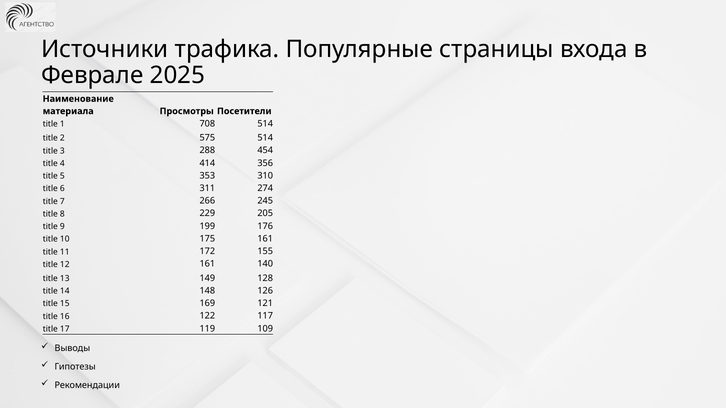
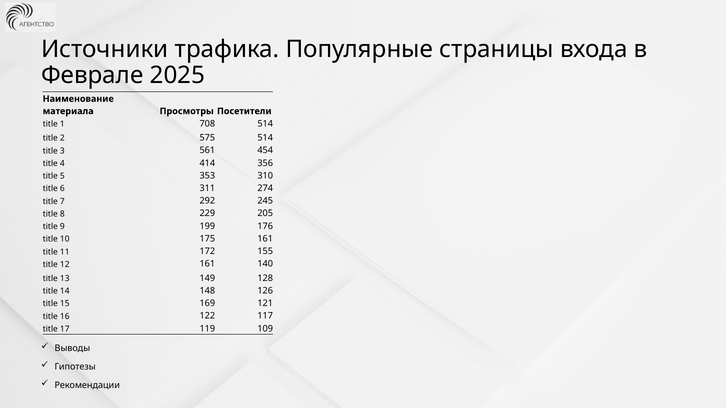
288: 288 -> 561 (207, 151)
266: 266 -> 292 (207, 201)
